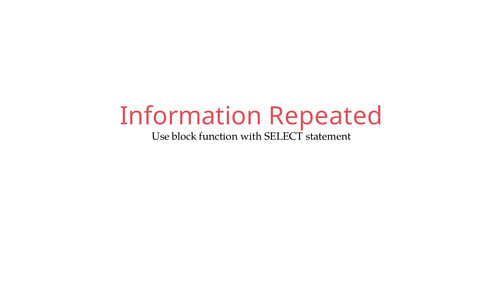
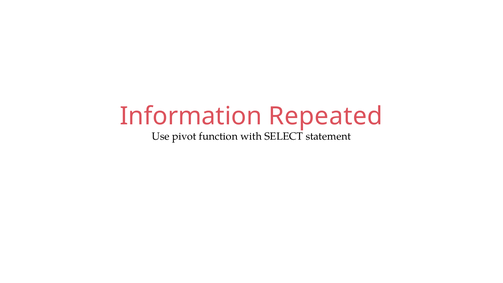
block: block -> pivot (184, 137)
